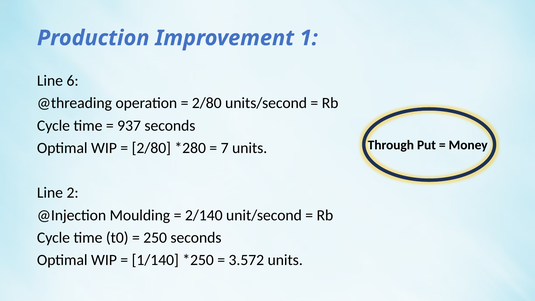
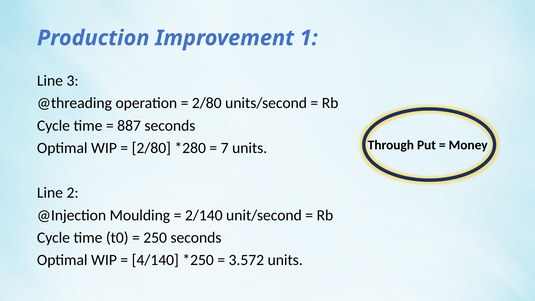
6: 6 -> 3 (73, 81)
937: 937 -> 887 (129, 126)
1/140: 1/140 -> 4/140 (155, 260)
